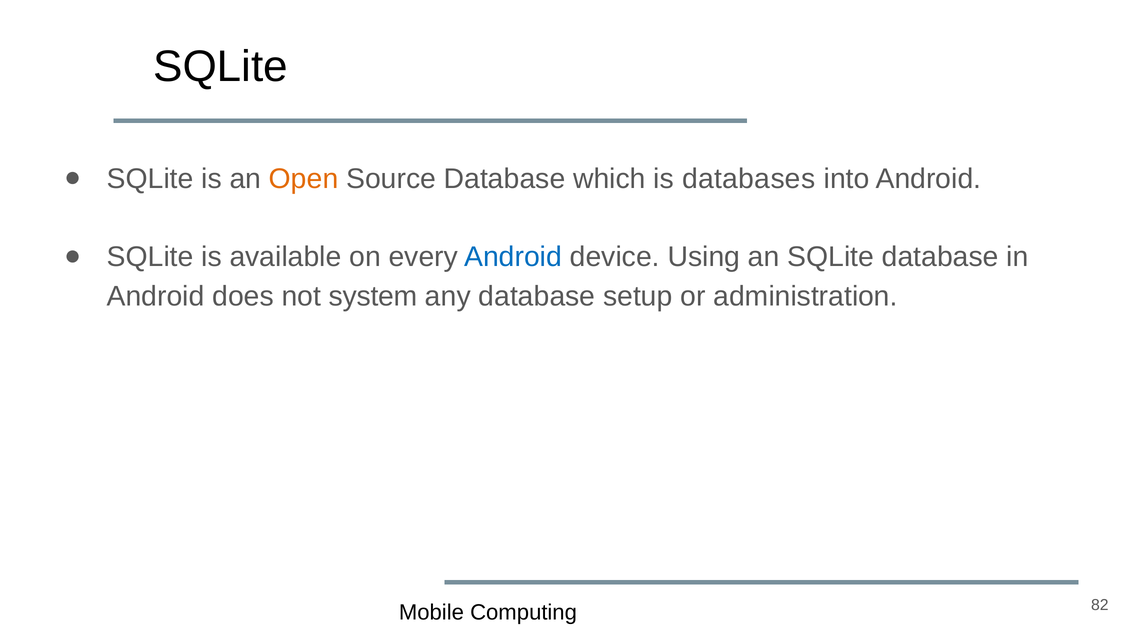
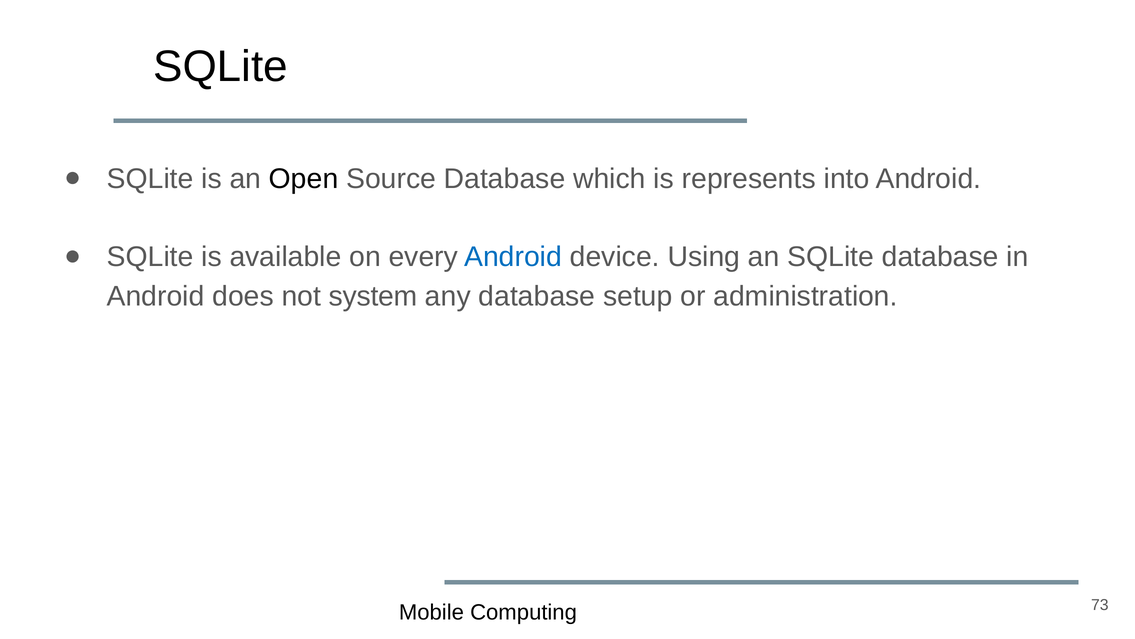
Open colour: orange -> black (304, 178)
databases: databases -> represents (749, 178)
82: 82 -> 73 (1100, 604)
